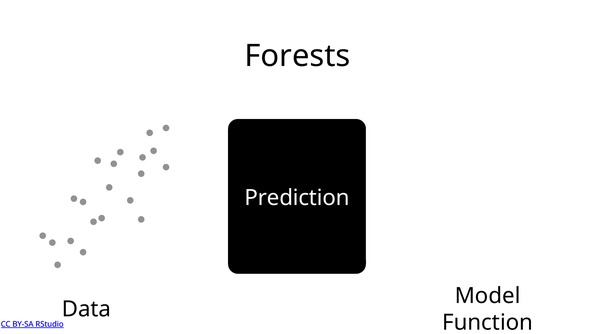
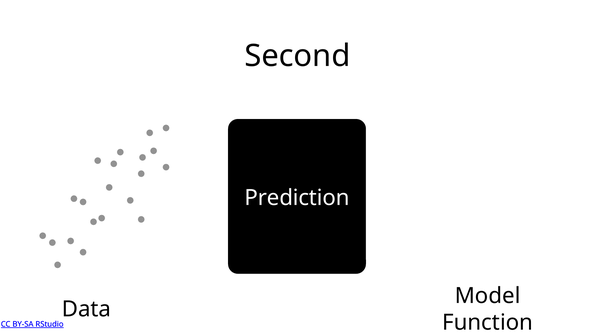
Forests: Forests -> Second (297, 56)
